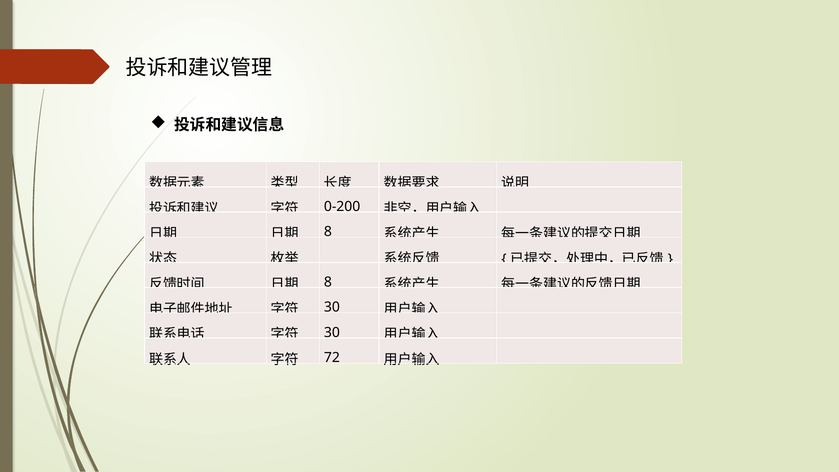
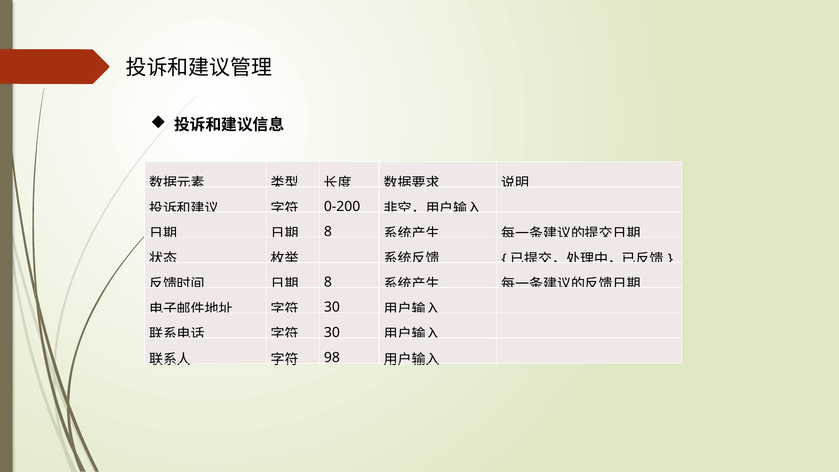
72: 72 -> 98 (332, 358)
